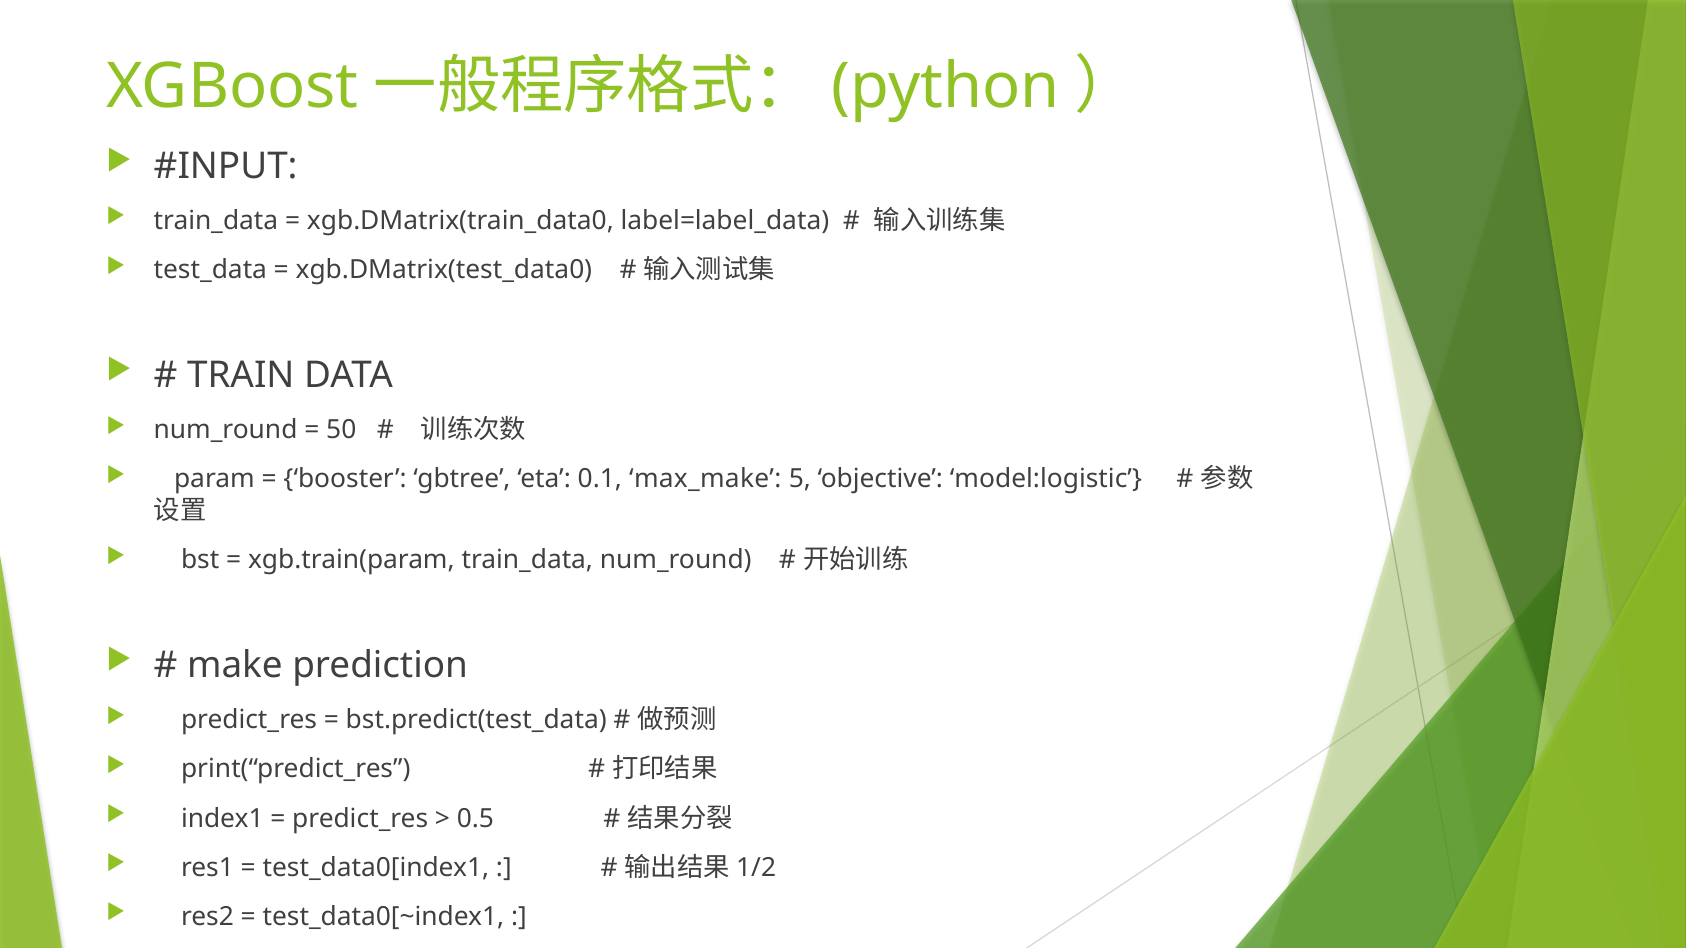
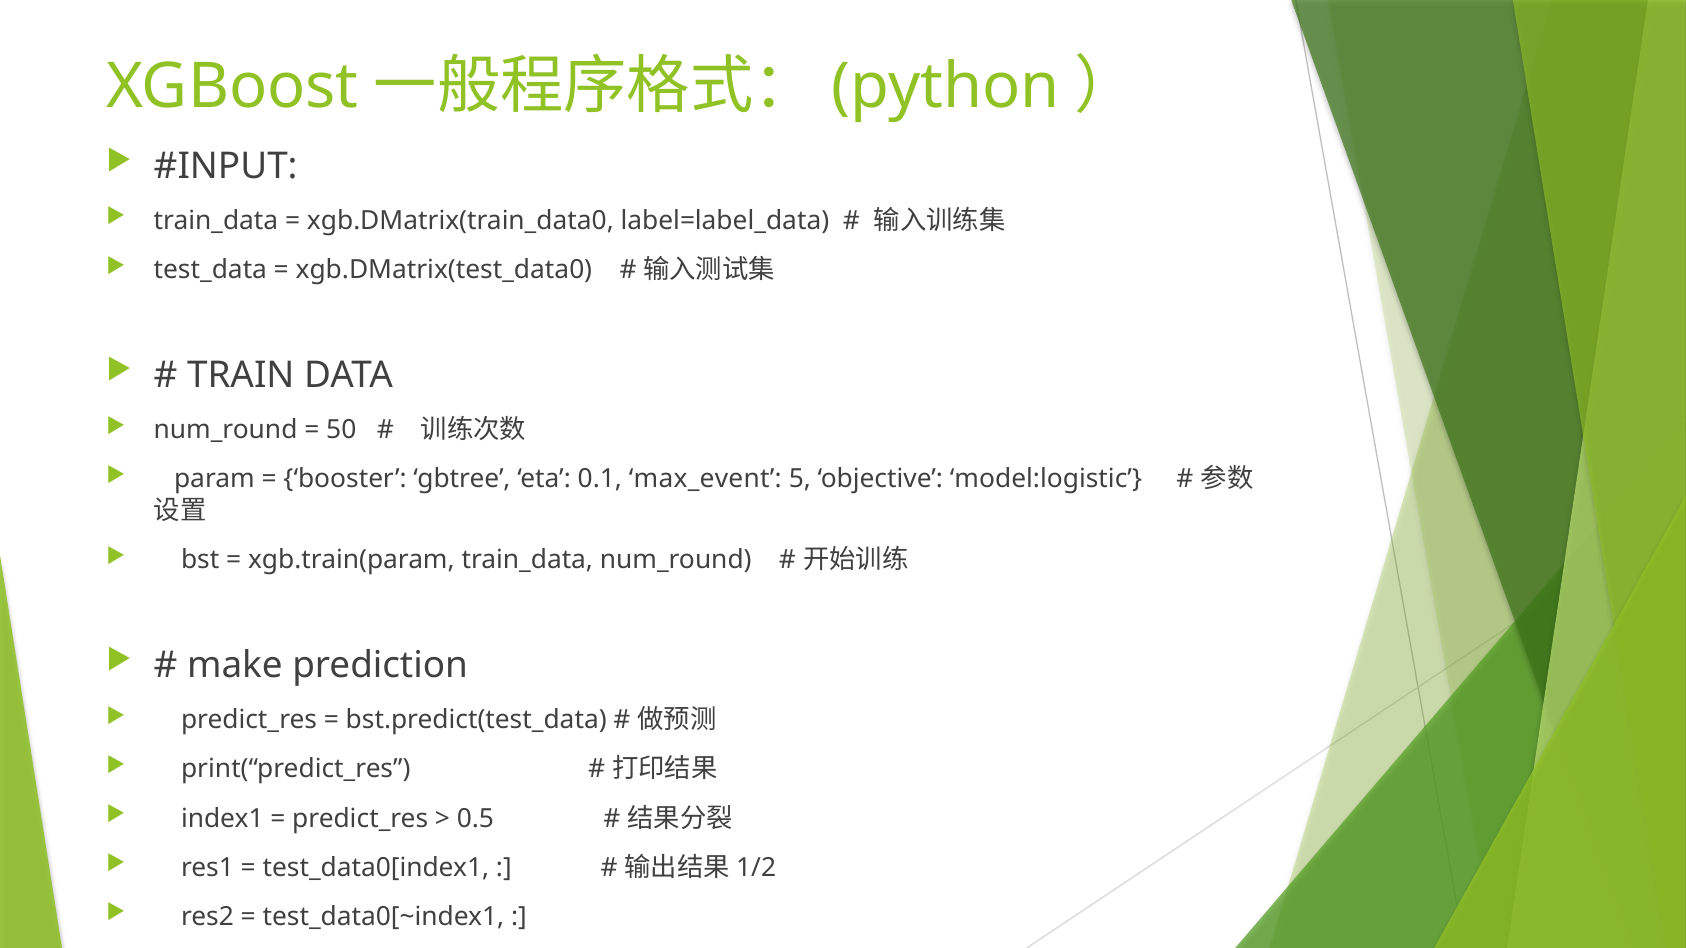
max_make: max_make -> max_event (705, 479)
